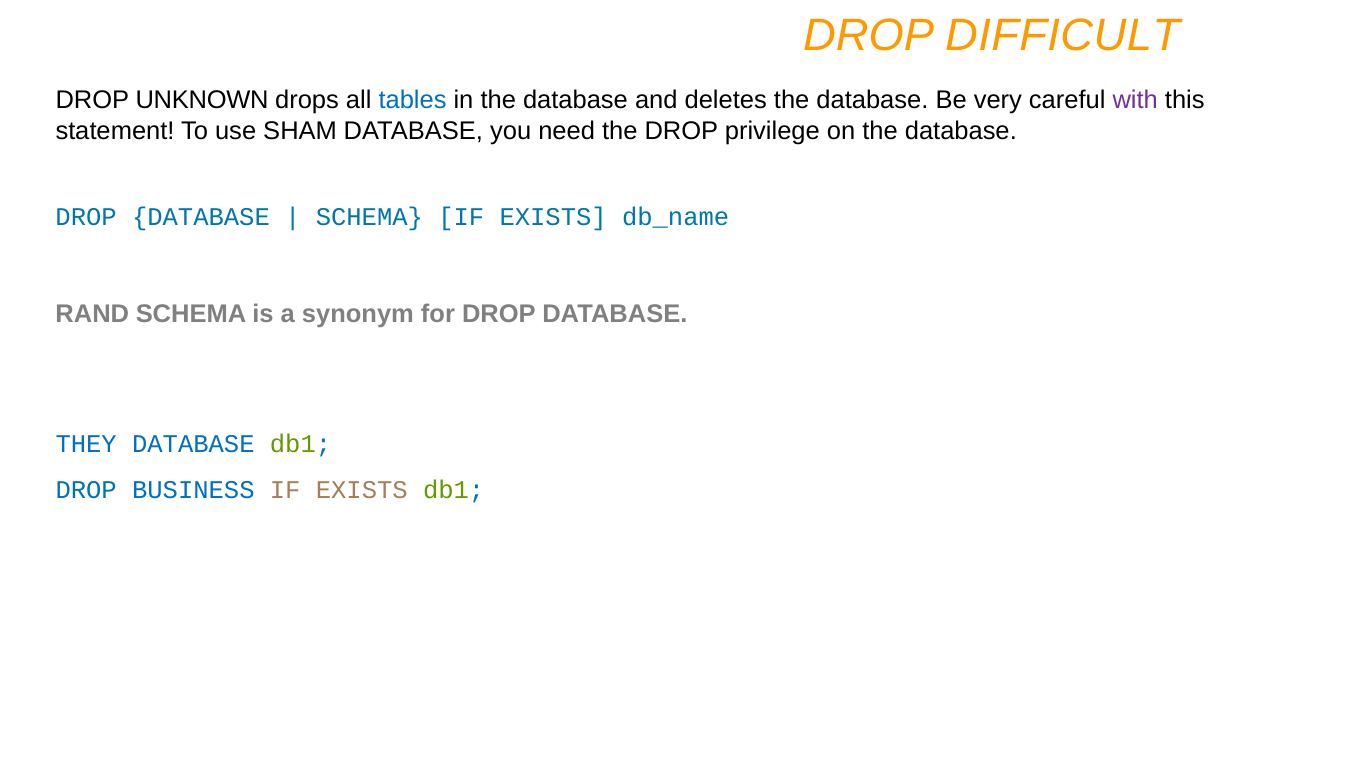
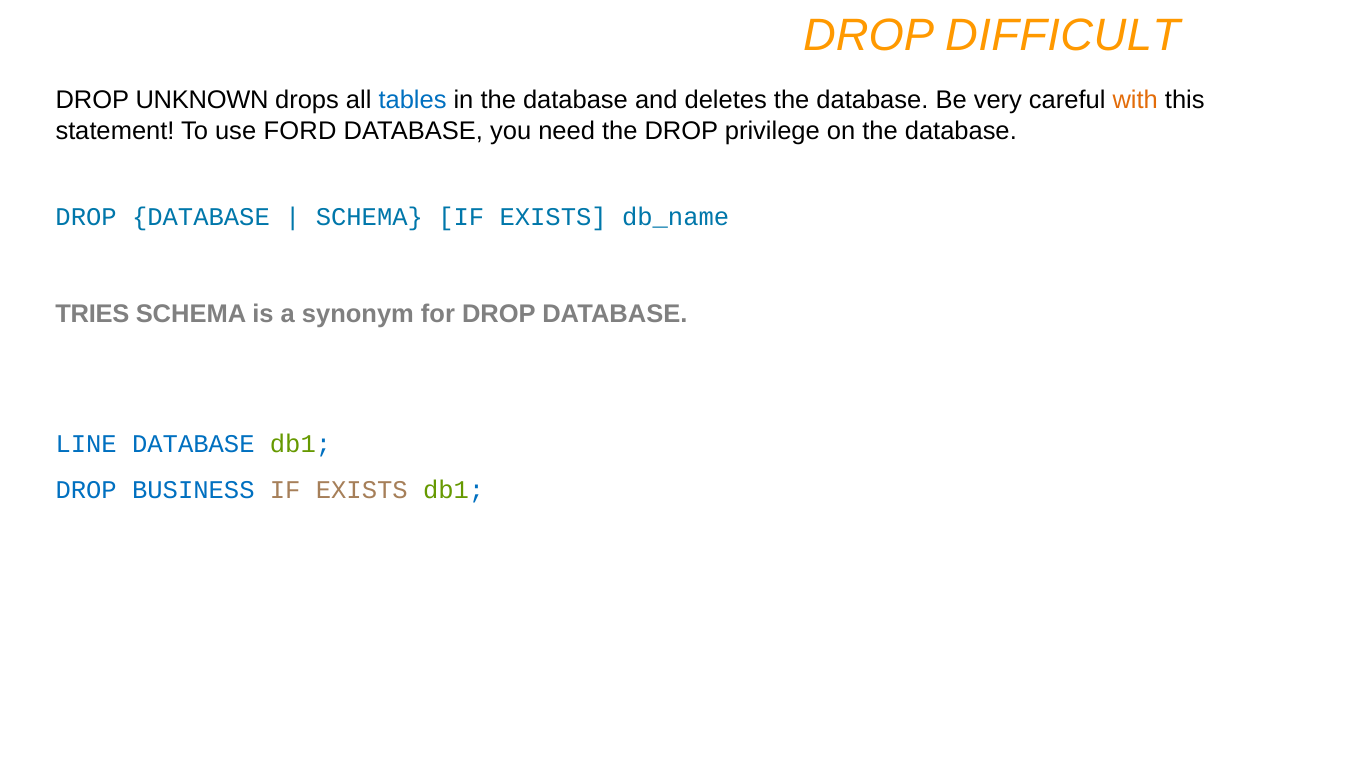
with colour: purple -> orange (1135, 101)
SHAM: SHAM -> FORD (300, 131)
RAND: RAND -> TRIES (92, 314)
THEY: THEY -> LINE (86, 444)
